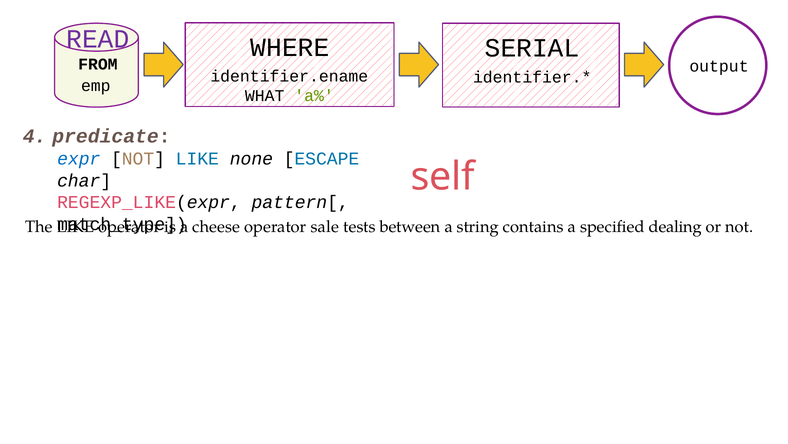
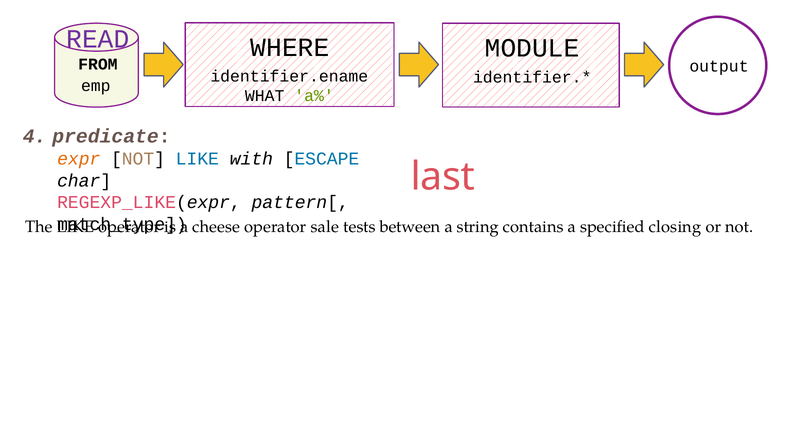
SERIAL: SERIAL -> MODULE (532, 48)
expr colour: blue -> orange (79, 159)
none: none -> with (251, 159)
self: self -> last (443, 176)
dealing: dealing -> closing (675, 226)
